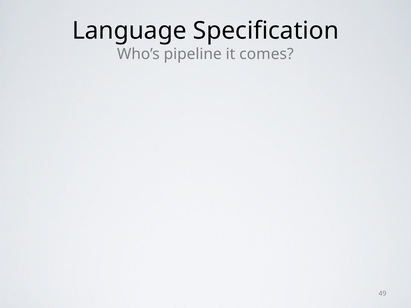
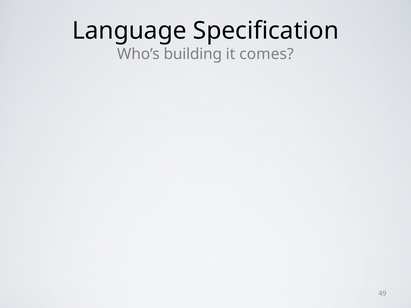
pipeline: pipeline -> building (193, 54)
